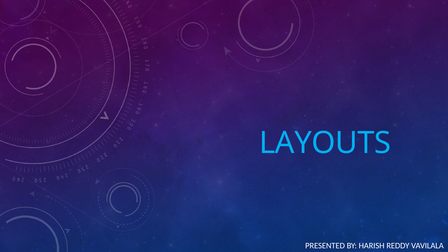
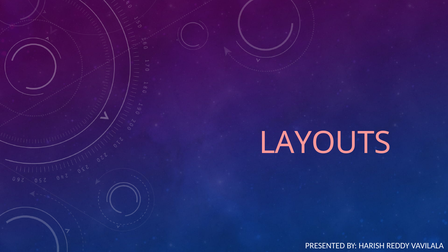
LAYOUTS colour: light blue -> pink (325, 143)
